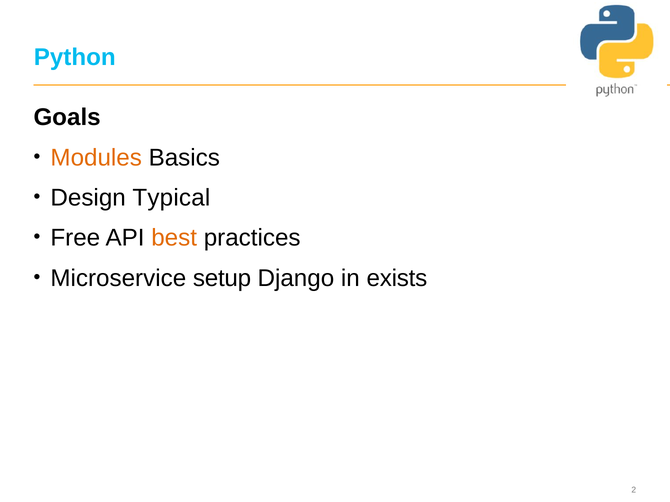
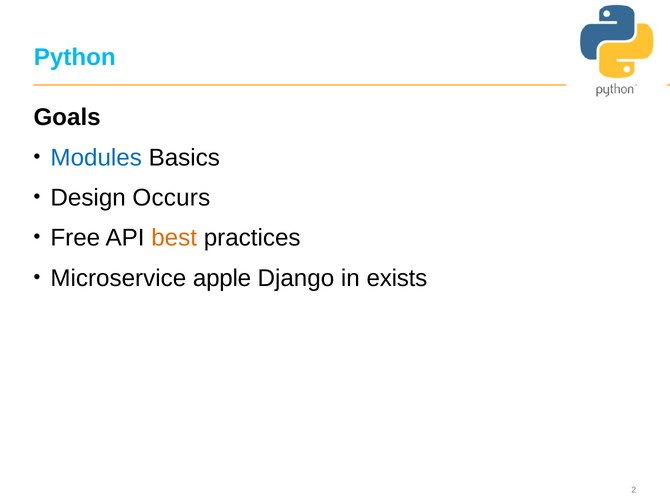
Modules colour: orange -> blue (96, 158)
Typical: Typical -> Occurs (171, 198)
setup: setup -> apple (222, 278)
